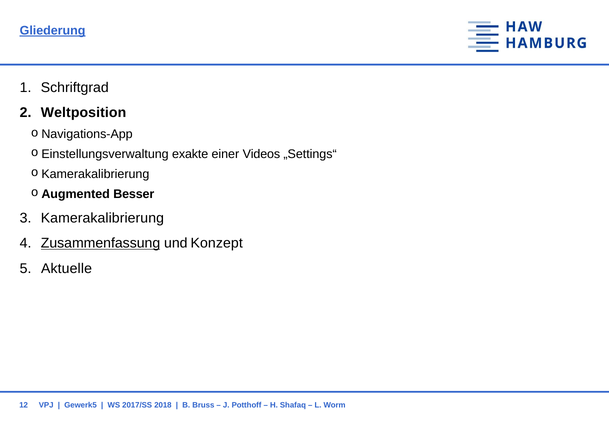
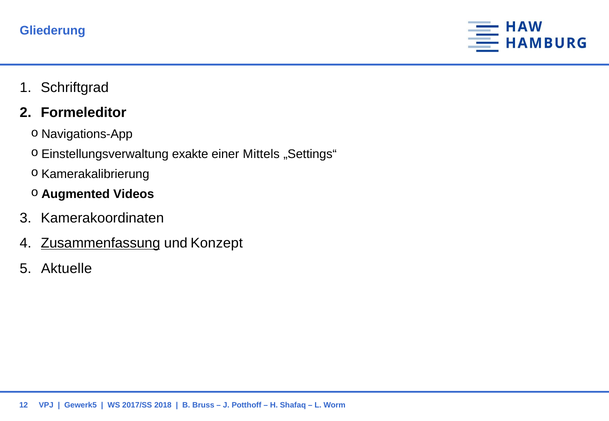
Gliederung underline: present -> none (53, 31)
Weltposition: Weltposition -> Formeleditor (84, 113)
Videos: Videos -> Mittels (261, 154)
Besser: Besser -> Videos (134, 194)
Kamerakalibrierung: Kamerakalibrierung -> Kamerakoordinaten (102, 218)
